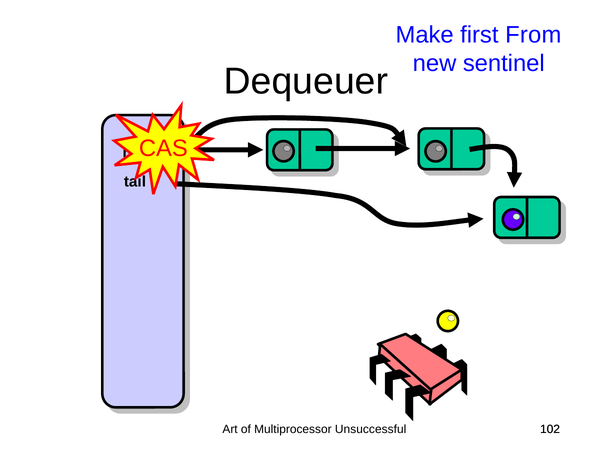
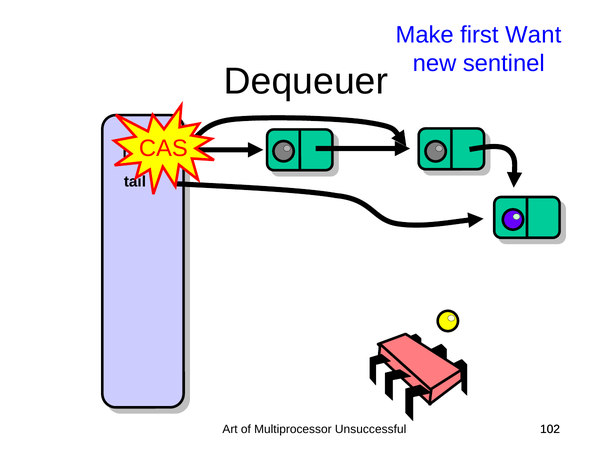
From: From -> Want (533, 35)
